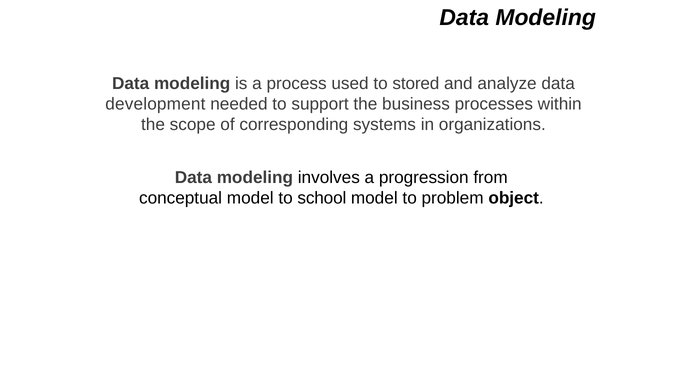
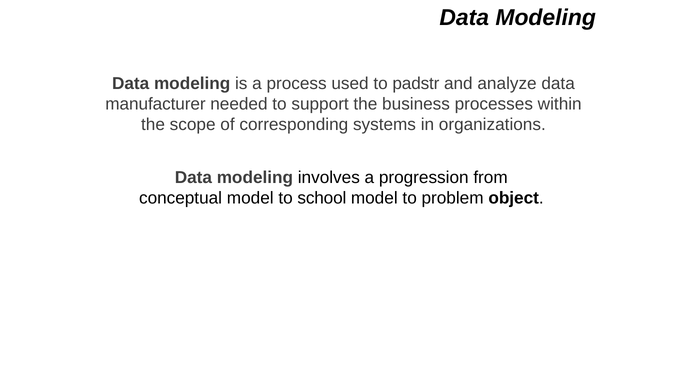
stored: stored -> padstr (416, 83)
development: development -> manufacturer (155, 104)
